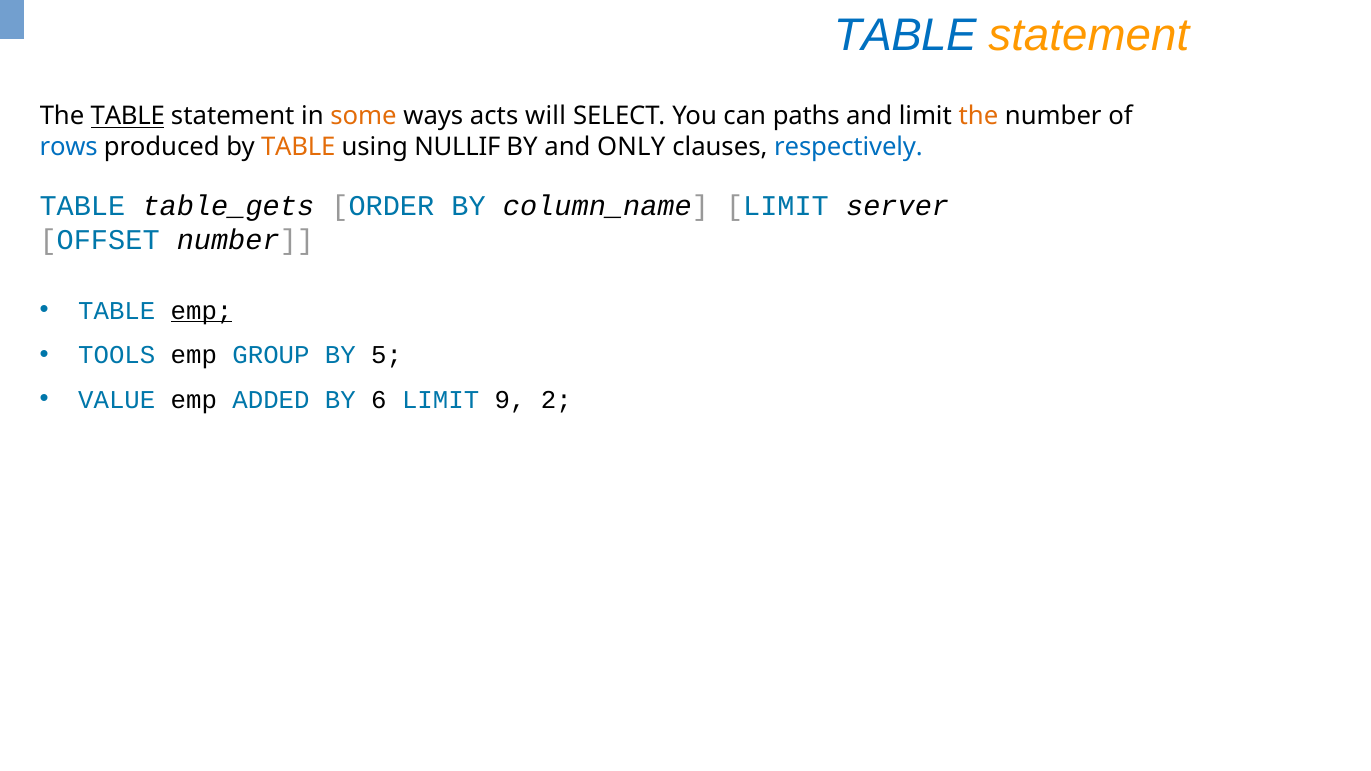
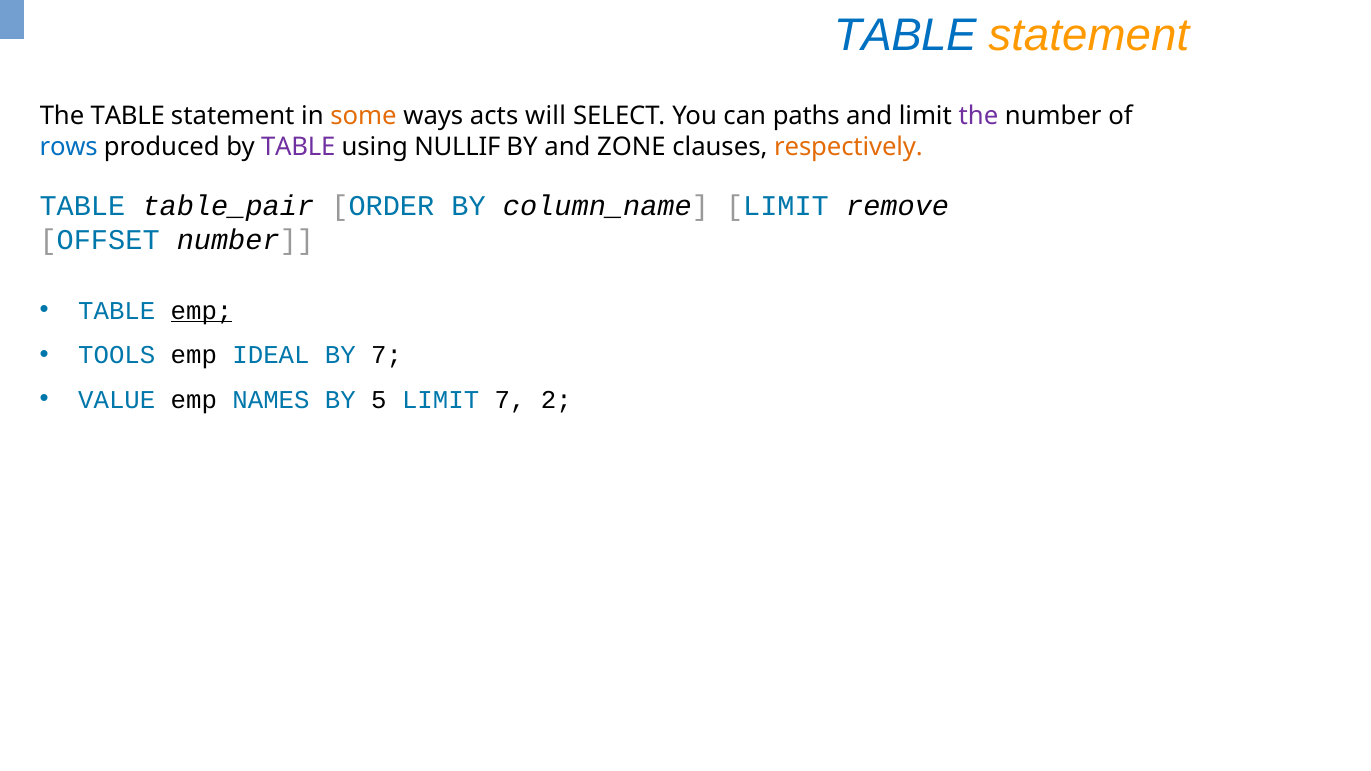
TABLE underline: present -> none (128, 116)
the colour: orange -> purple (978, 116)
TABLE colour: orange -> purple (298, 147)
ONLY: ONLY -> ZONE (631, 147)
respectively colour: blue -> orange (849, 147)
table_gets: table_gets -> table_pair (228, 206)
server: server -> remove (898, 206)
GROUP: GROUP -> IDEAL (271, 355)
BY 5: 5 -> 7 (387, 355)
ADDED: ADDED -> NAMES (271, 400)
6: 6 -> 5 (379, 400)
LIMIT 9: 9 -> 7 (510, 400)
